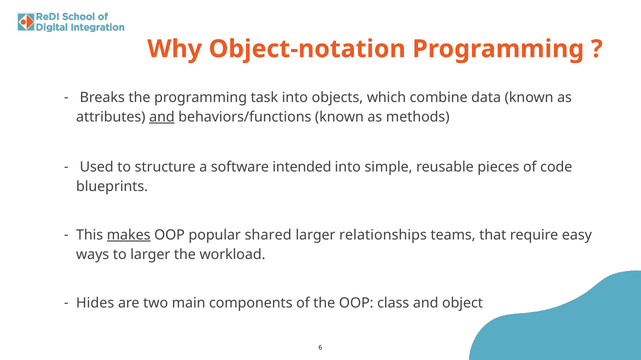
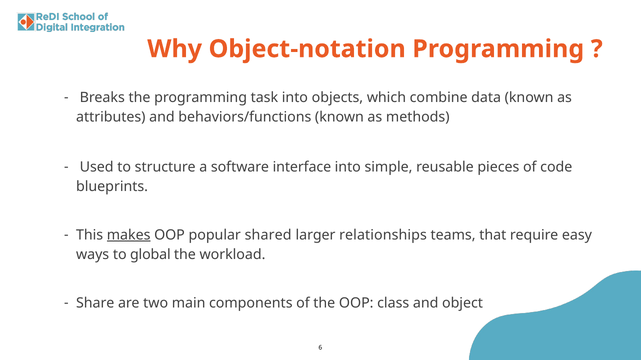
and underline: present -> none (162, 117)
intended: intended -> interface (302, 167)
to larger: larger -> global (150, 255)
Hides: Hides -> Share (95, 304)
